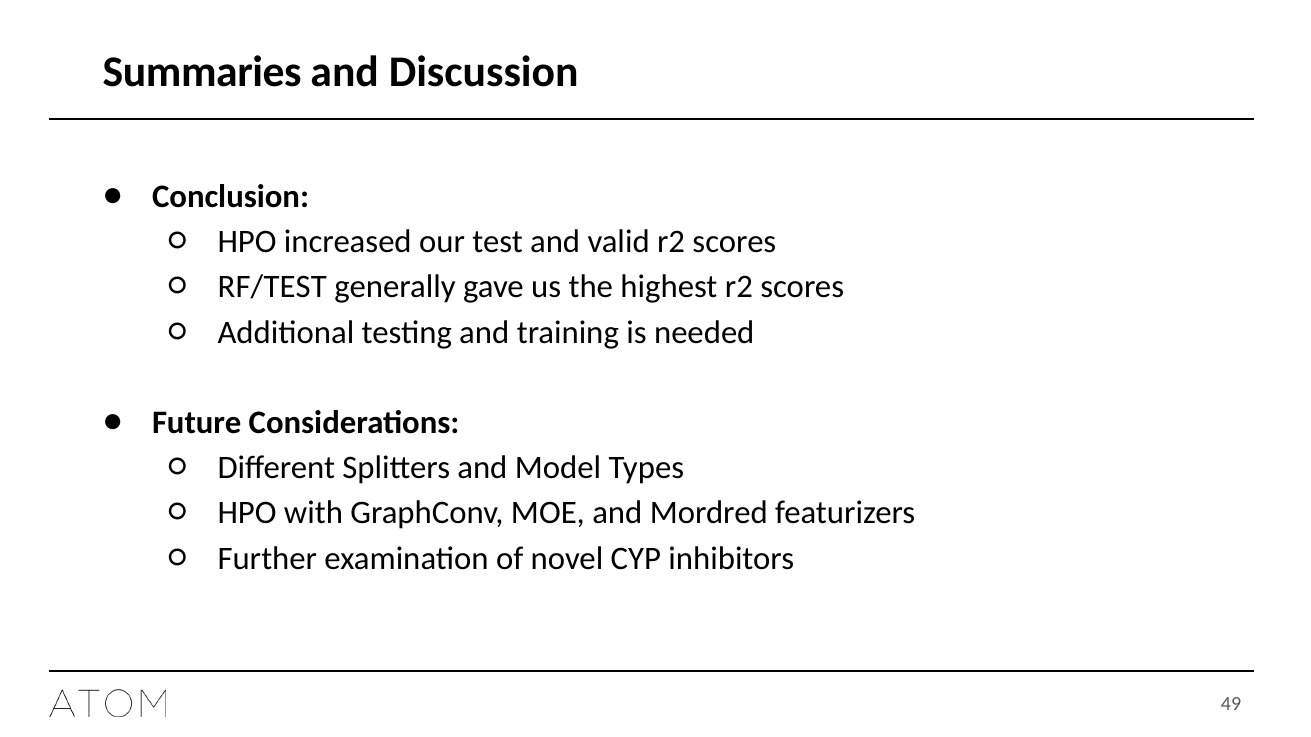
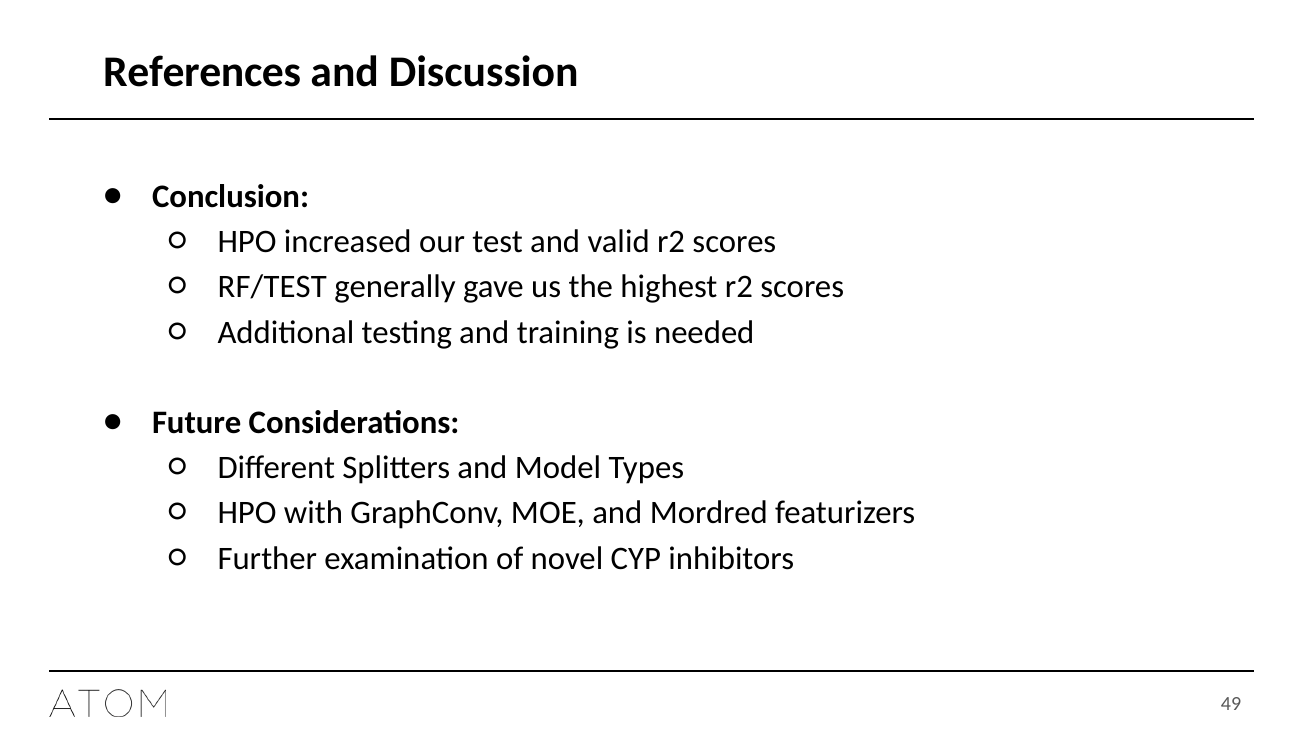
Summaries: Summaries -> References (202, 72)
